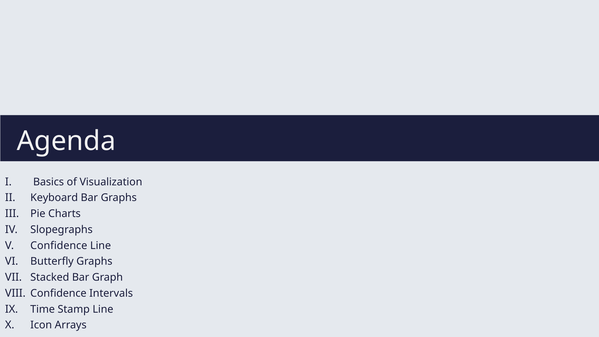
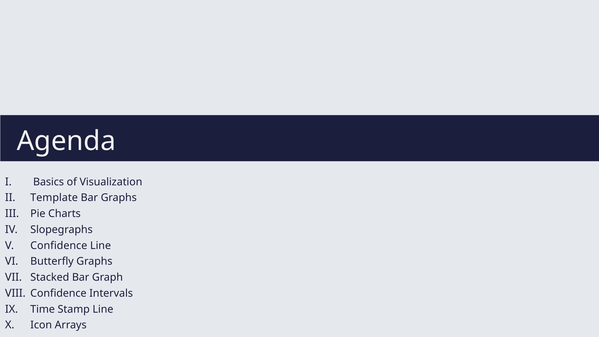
Keyboard: Keyboard -> Template (54, 198)
